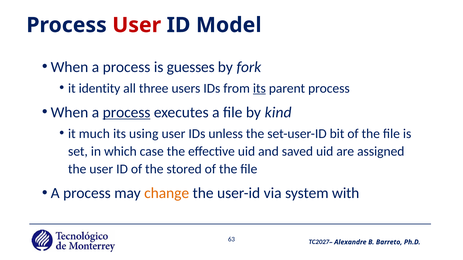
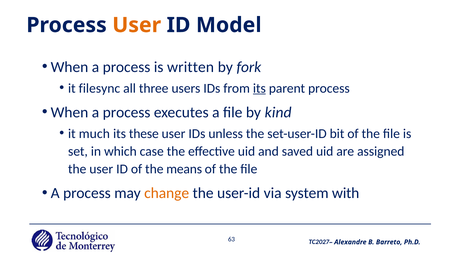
User colour: red -> orange (137, 25)
guesses: guesses -> written (191, 67)
identity: identity -> filesync (99, 88)
process underline: present -> none (127, 113)
using: using -> these (144, 134)
stored: stored -> means (184, 169)
